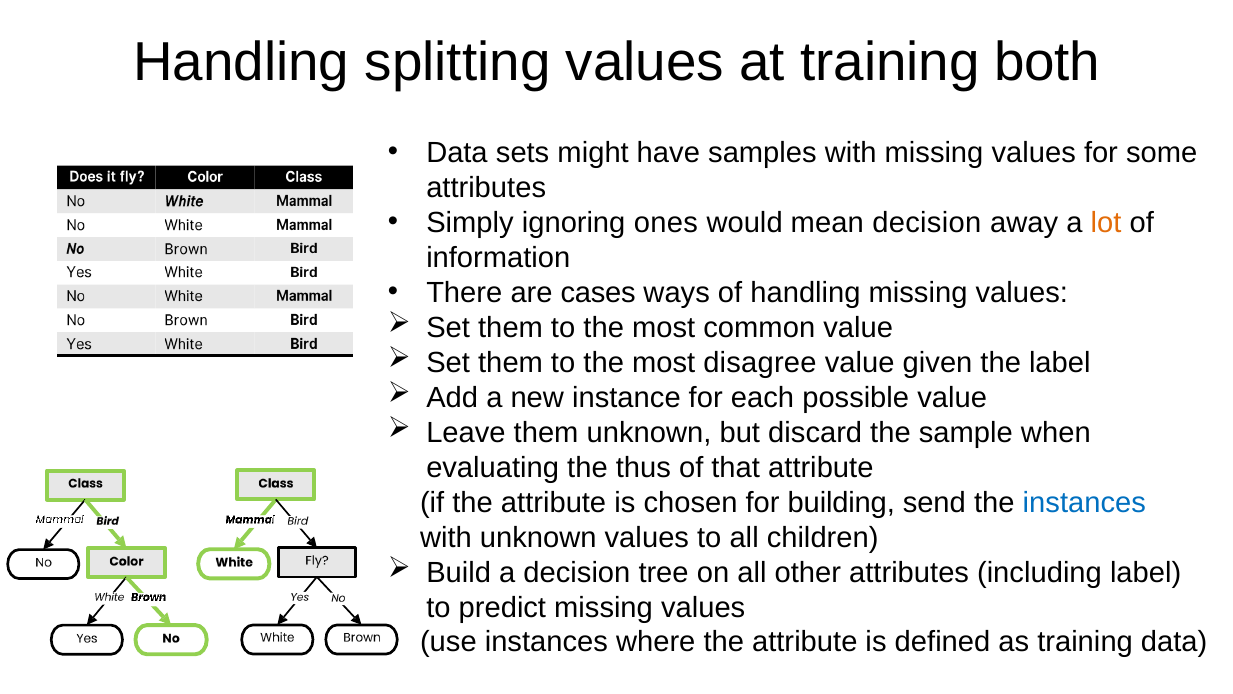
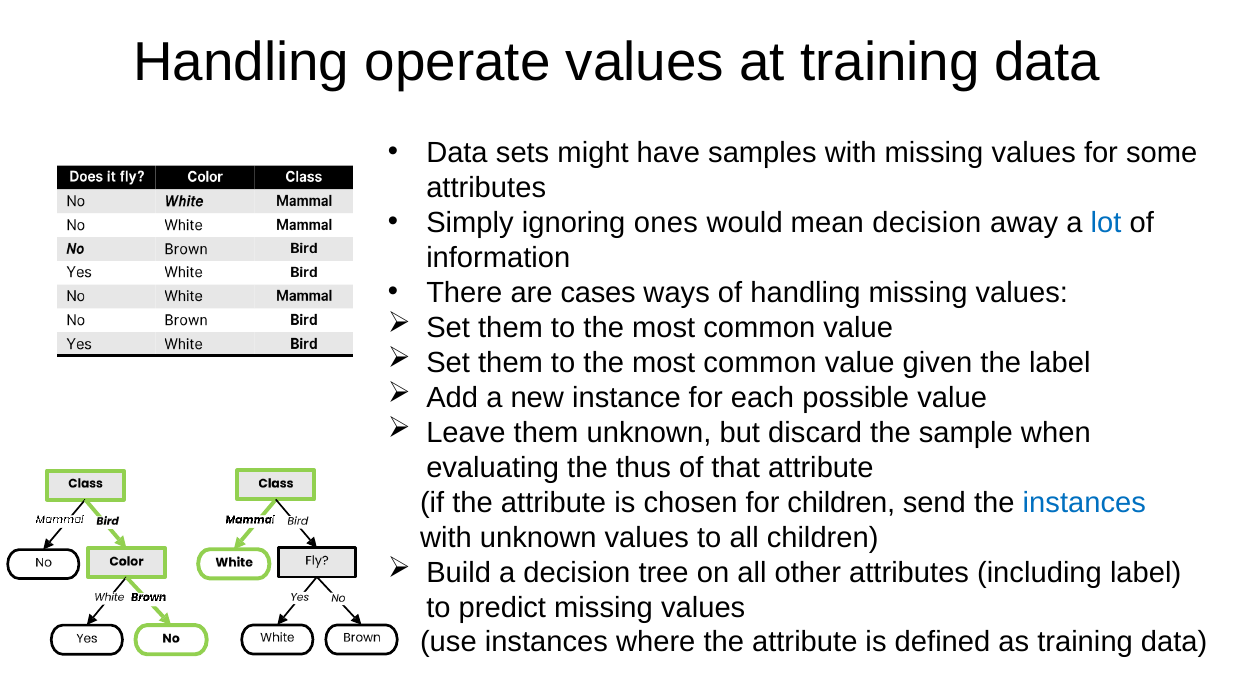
splitting: splitting -> operate (458, 63)
at training both: both -> data (1047, 63)
lot colour: orange -> blue (1106, 223)
disagree: disagree -> common (760, 362)
for building: building -> children (841, 502)
